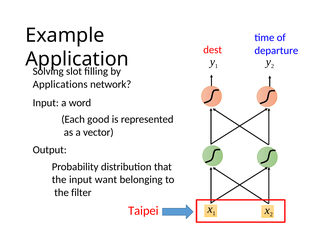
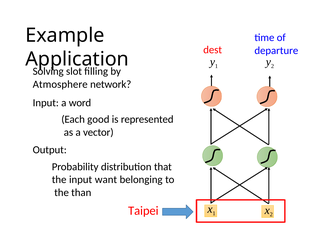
Applications: Applications -> Atmosphere (60, 84)
filter: filter -> than (81, 192)
